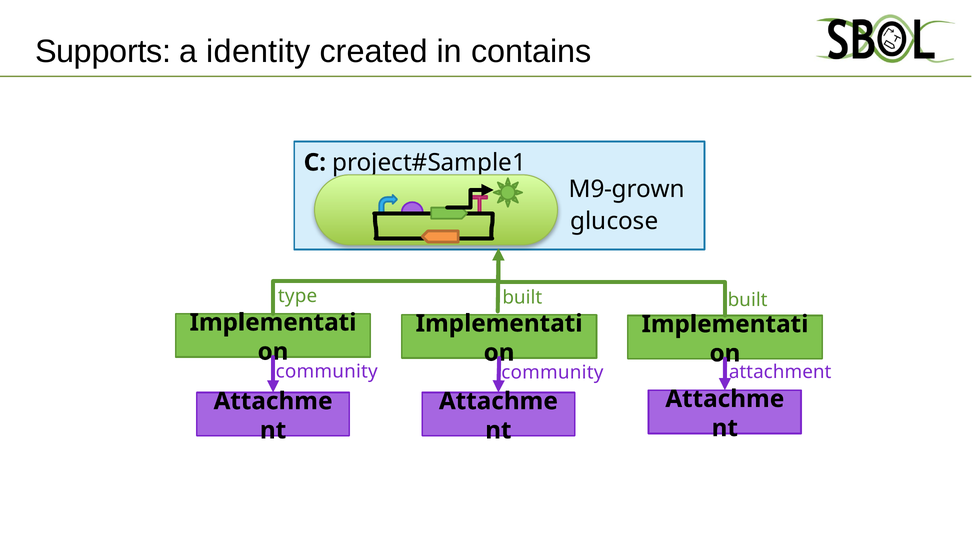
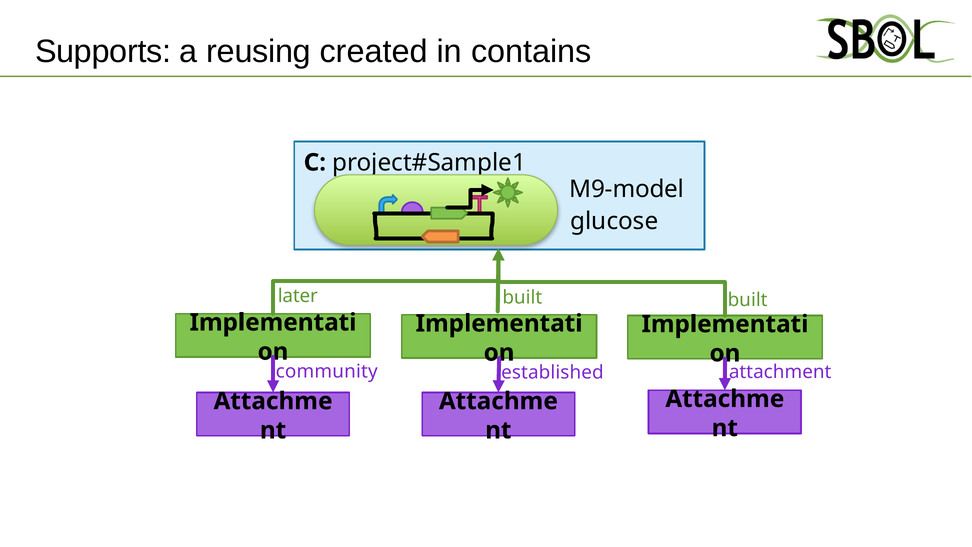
identity: identity -> reusing (259, 51)
M9-grown: M9-grown -> M9-model (627, 189)
type: type -> later (298, 296)
community: community -> established (552, 372)
